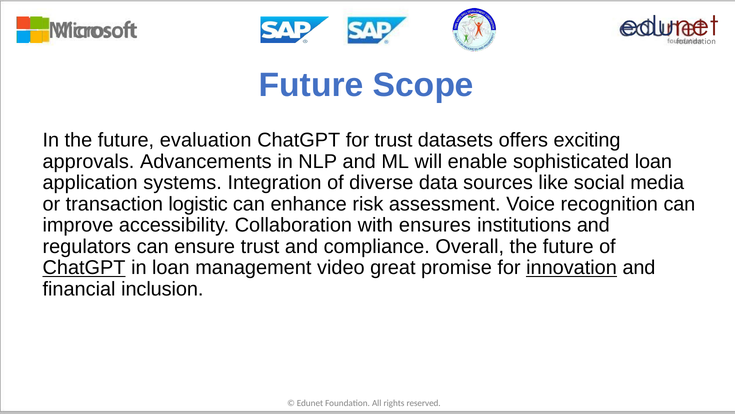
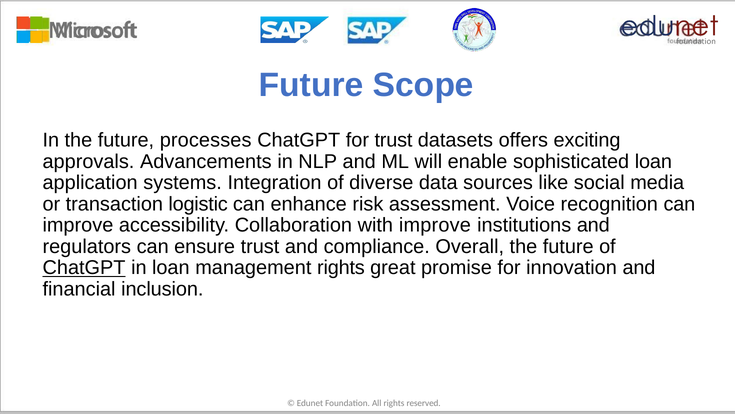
evaluation: evaluation -> processes (206, 140)
with ensures: ensures -> improve (435, 225)
management video: video -> rights (341, 267)
innovation underline: present -> none (572, 267)
